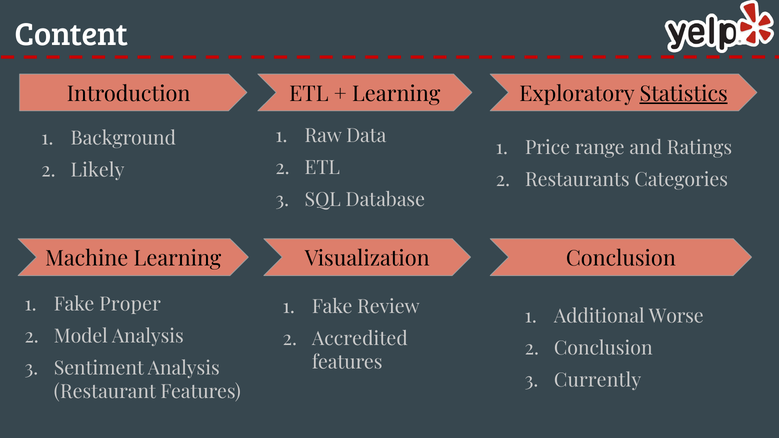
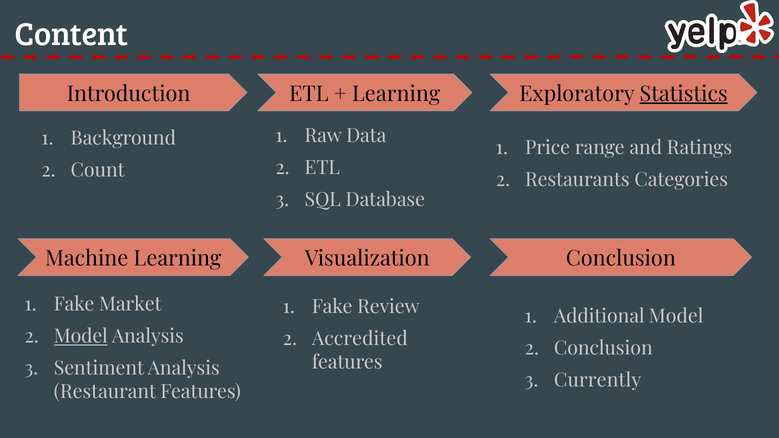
Likely: Likely -> Count (98, 171)
Proper: Proper -> Market (130, 305)
Additional Worse: Worse -> Model (676, 316)
Model underline: none -> present (81, 337)
